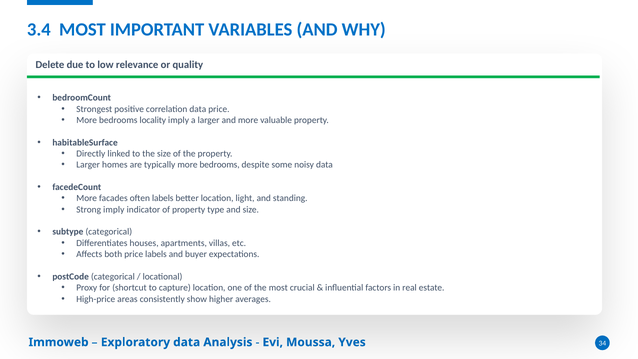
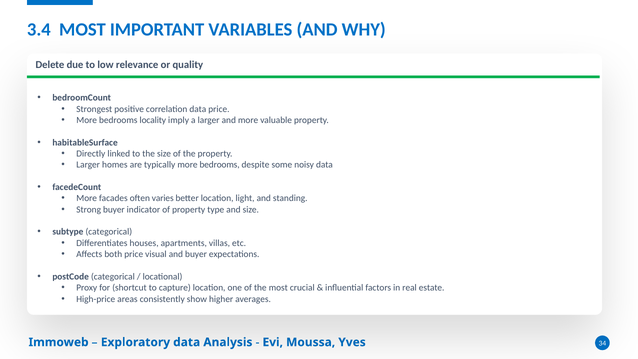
often labels: labels -> varies (163, 198)
Strong imply: imply -> buyer (114, 209)
price labels: labels -> visual (156, 254)
